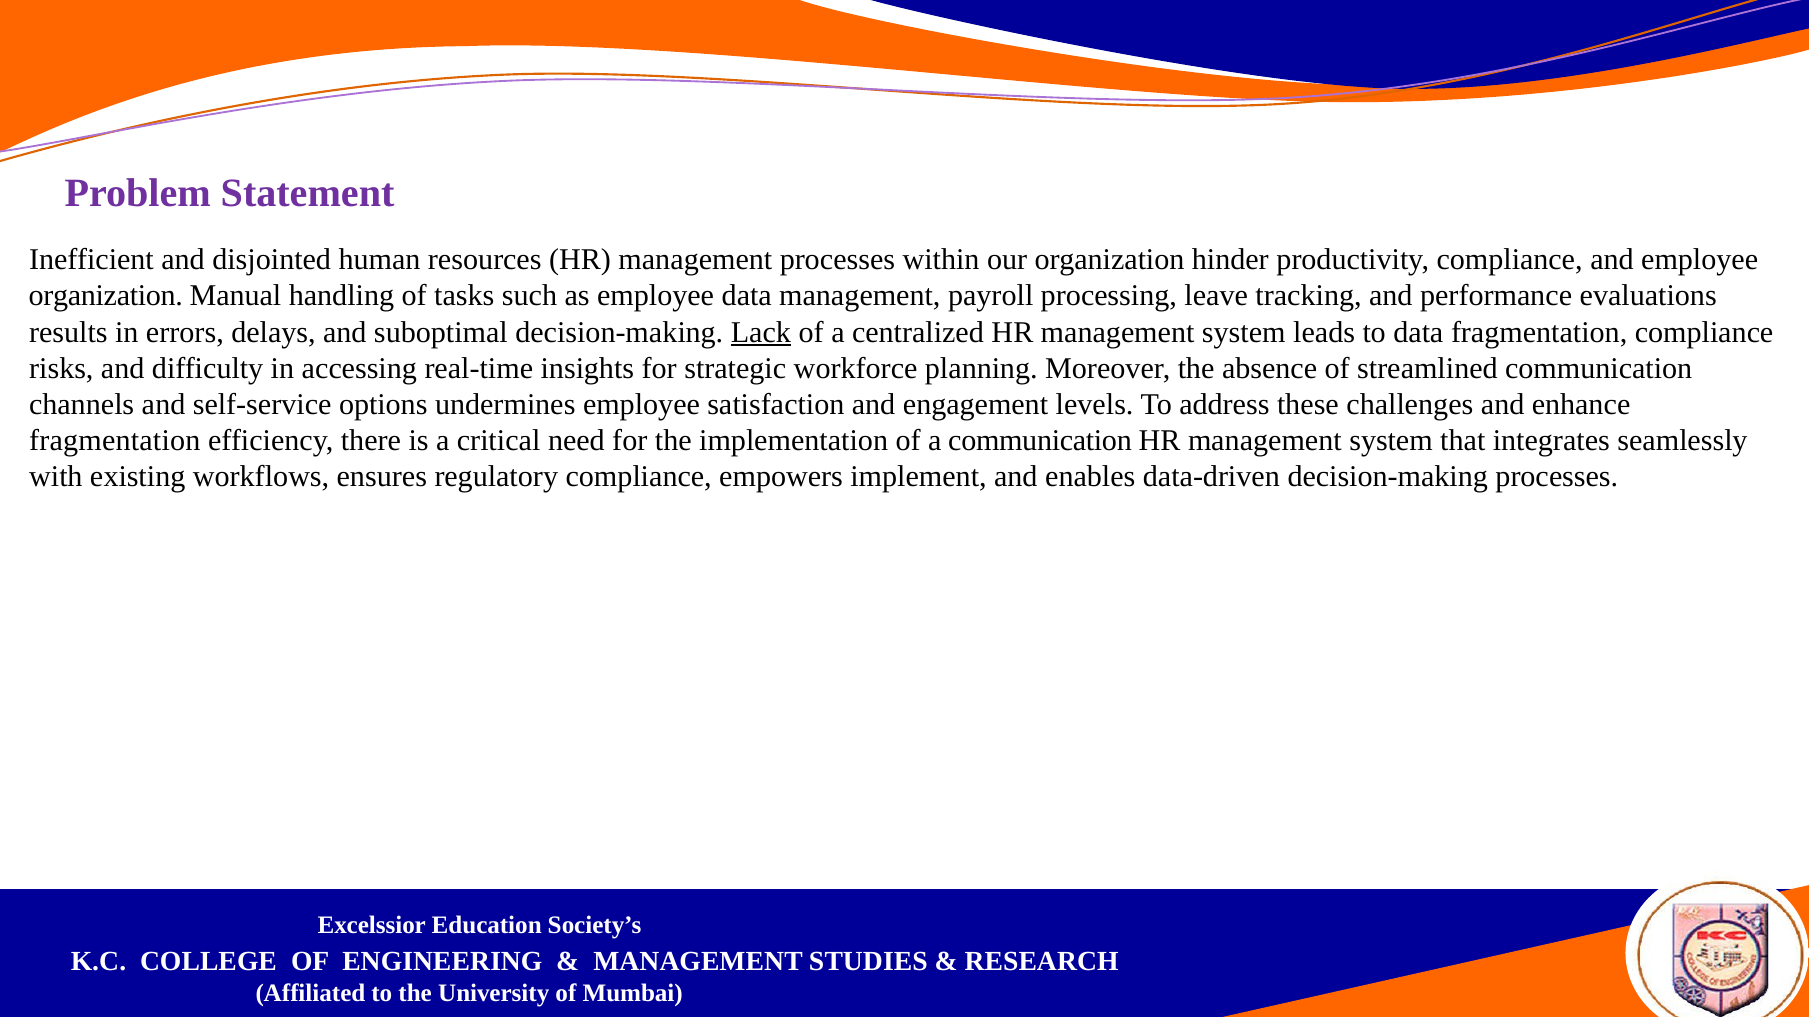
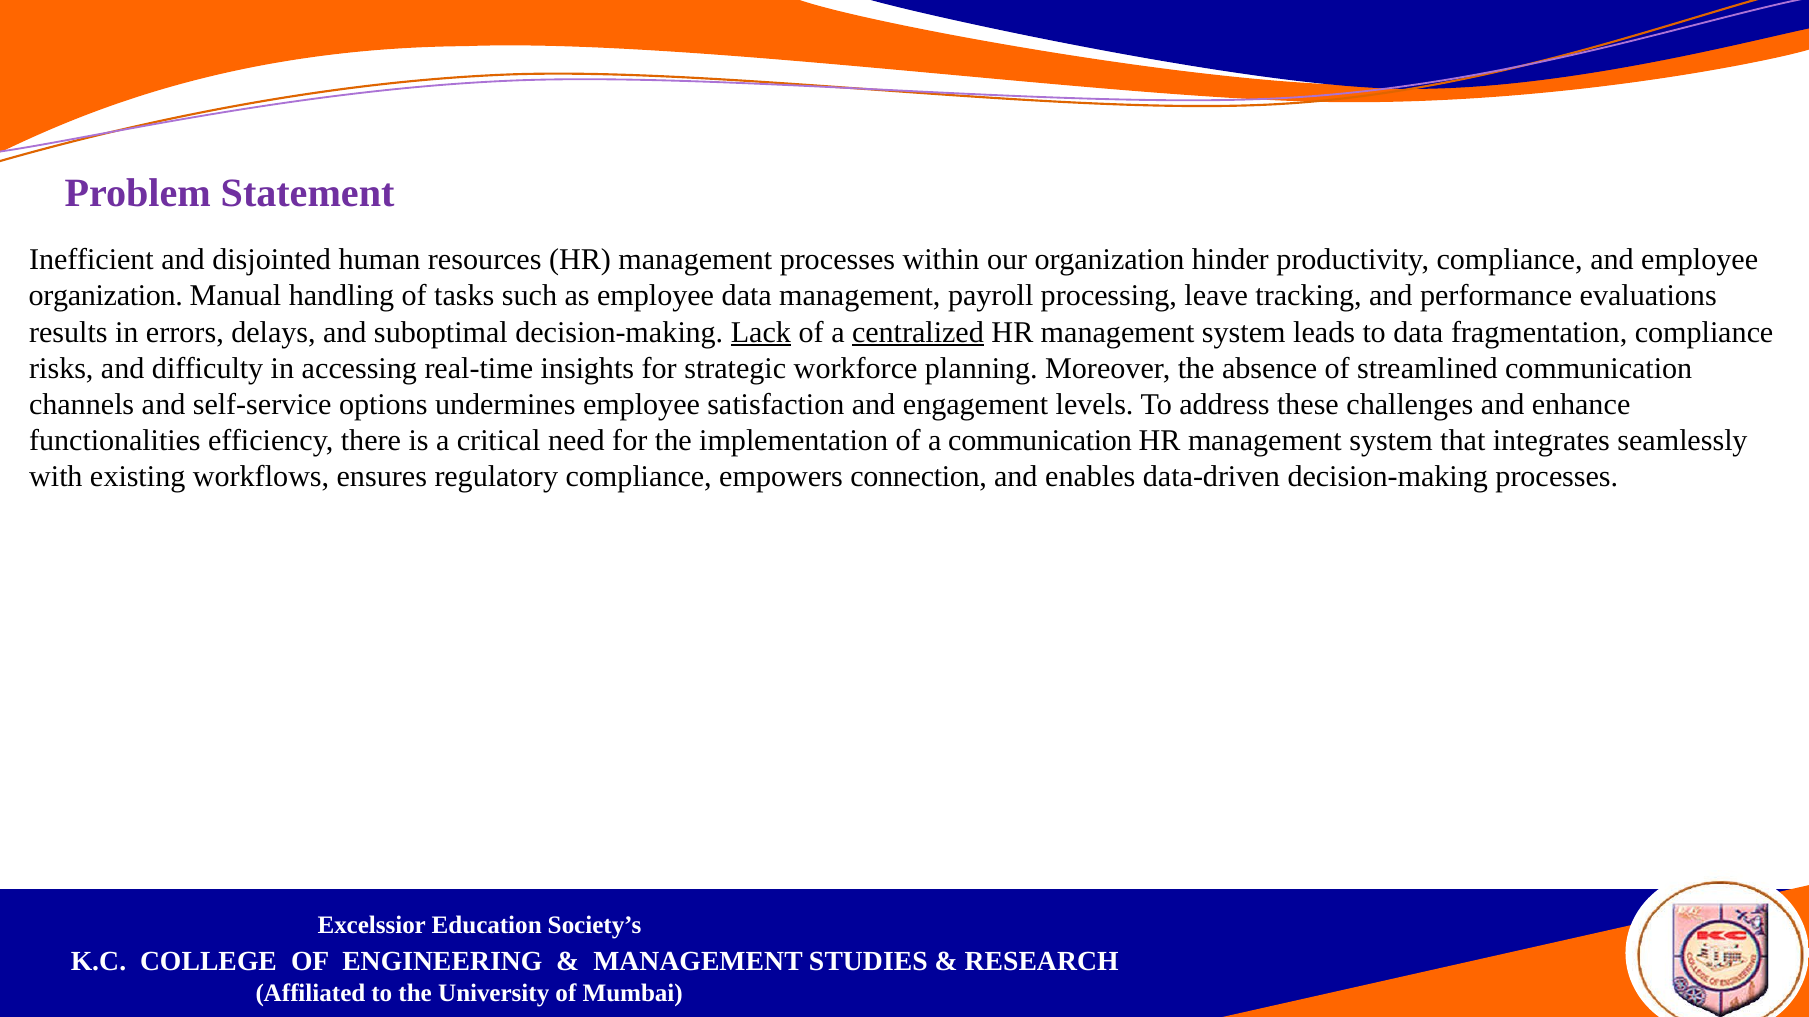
centralized underline: none -> present (918, 332)
fragmentation: fragmentation -> functionalities (115, 441)
implement: implement -> connection (919, 477)
